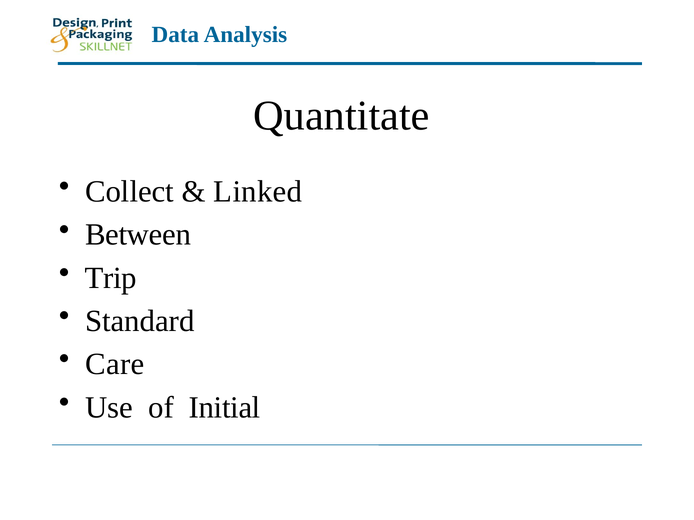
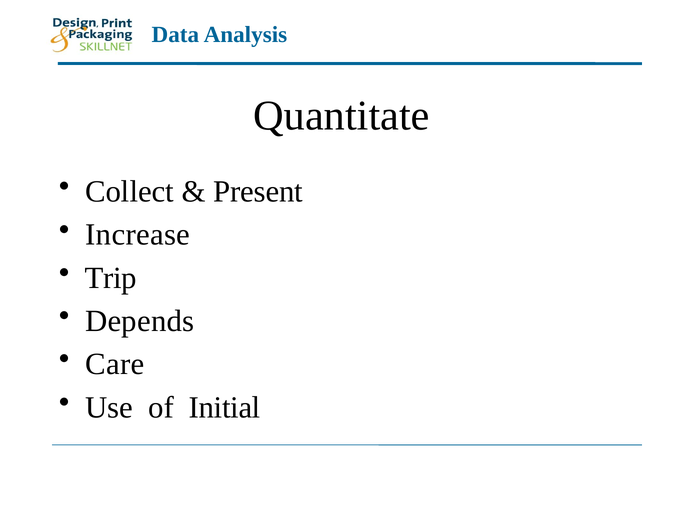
Linked: Linked -> Present (258, 192)
Between: Between -> Increase (138, 235)
Standard: Standard -> Depends (140, 321)
